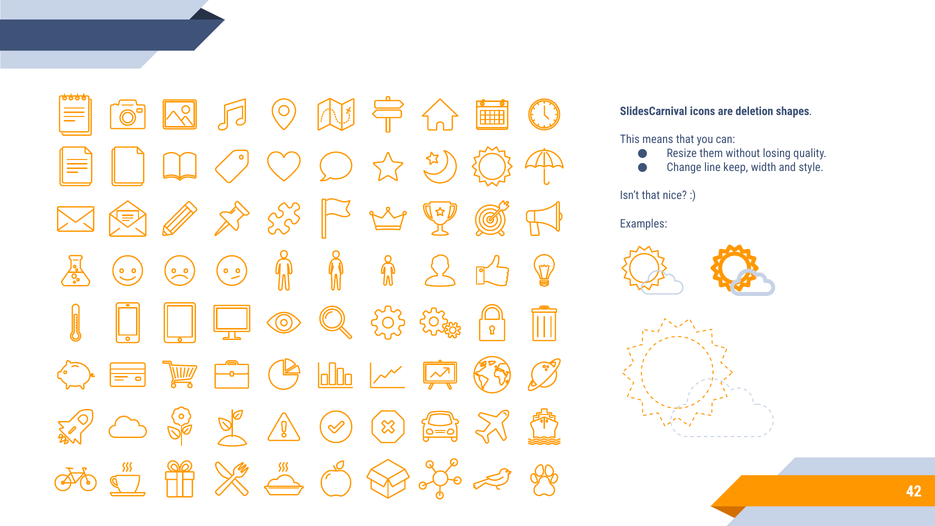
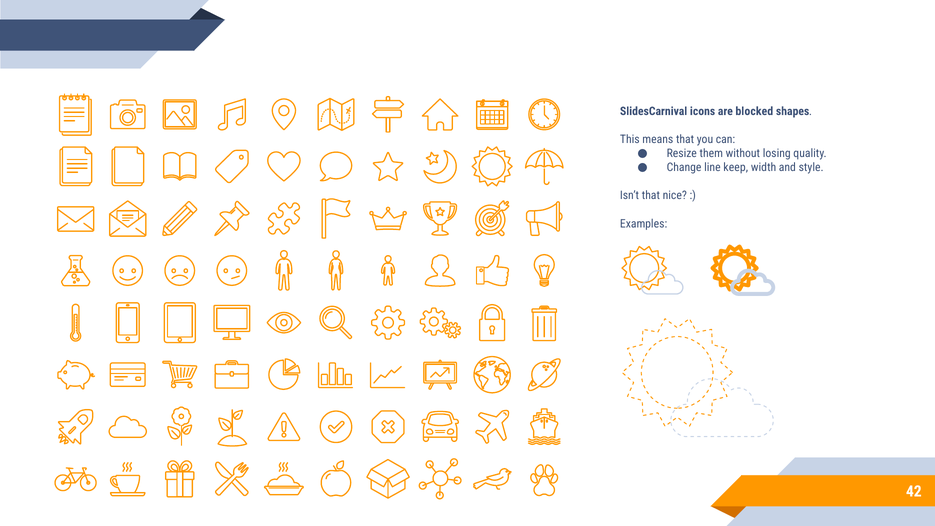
deletion: deletion -> blocked (754, 111)
